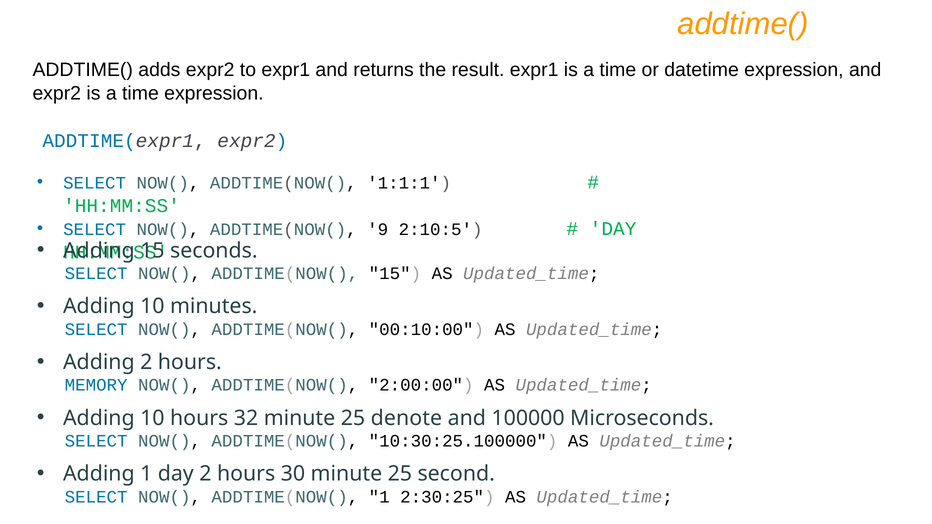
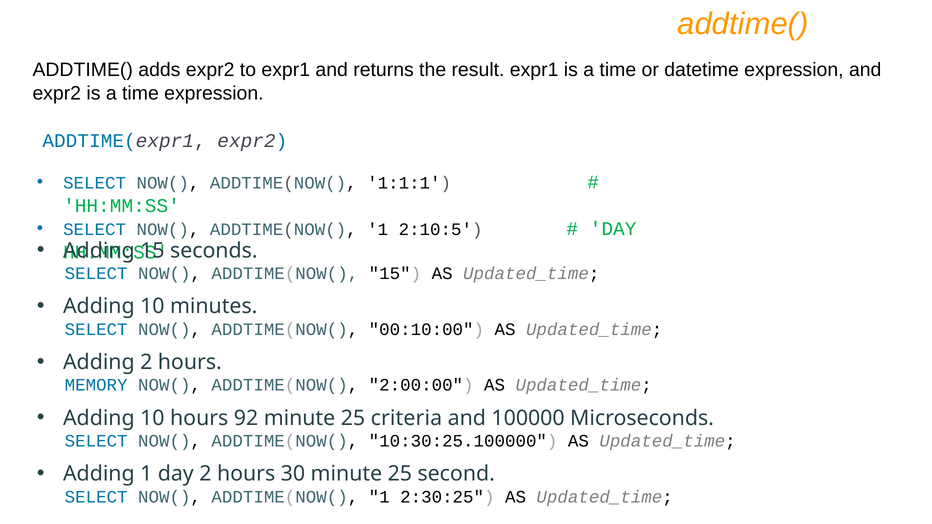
9: 9 -> 1 (378, 230)
32: 32 -> 92 (246, 418)
denote: denote -> criteria (406, 418)
